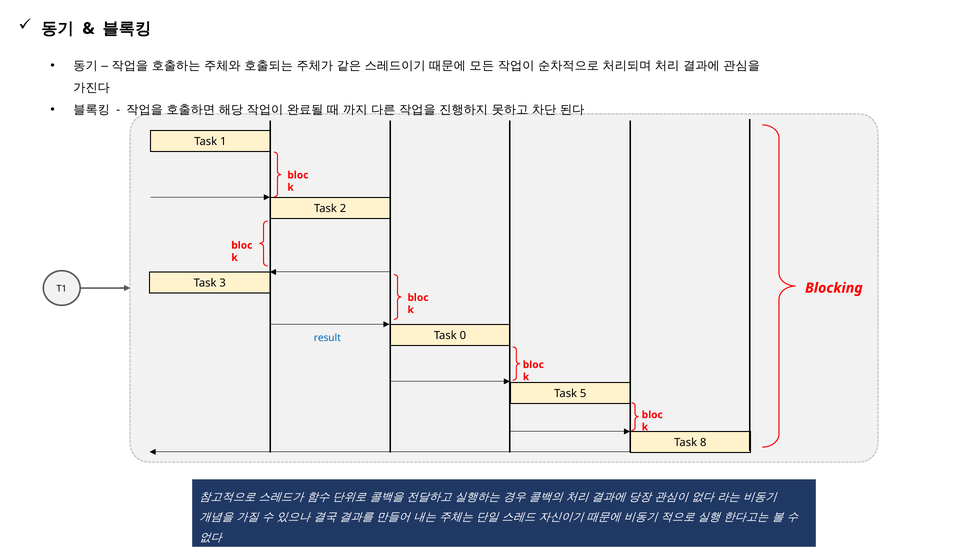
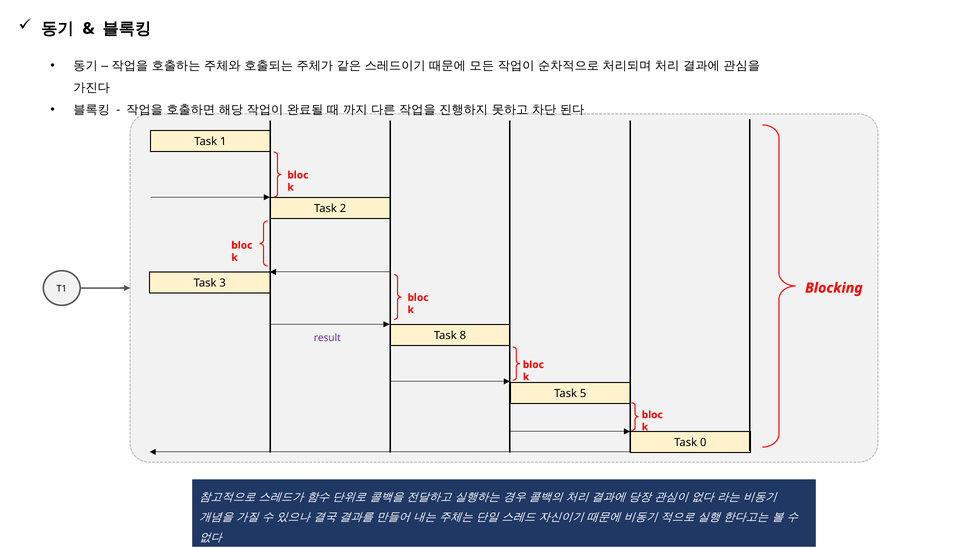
0: 0 -> 8 (463, 336)
result colour: blue -> purple (327, 338)
8: 8 -> 0 (703, 443)
